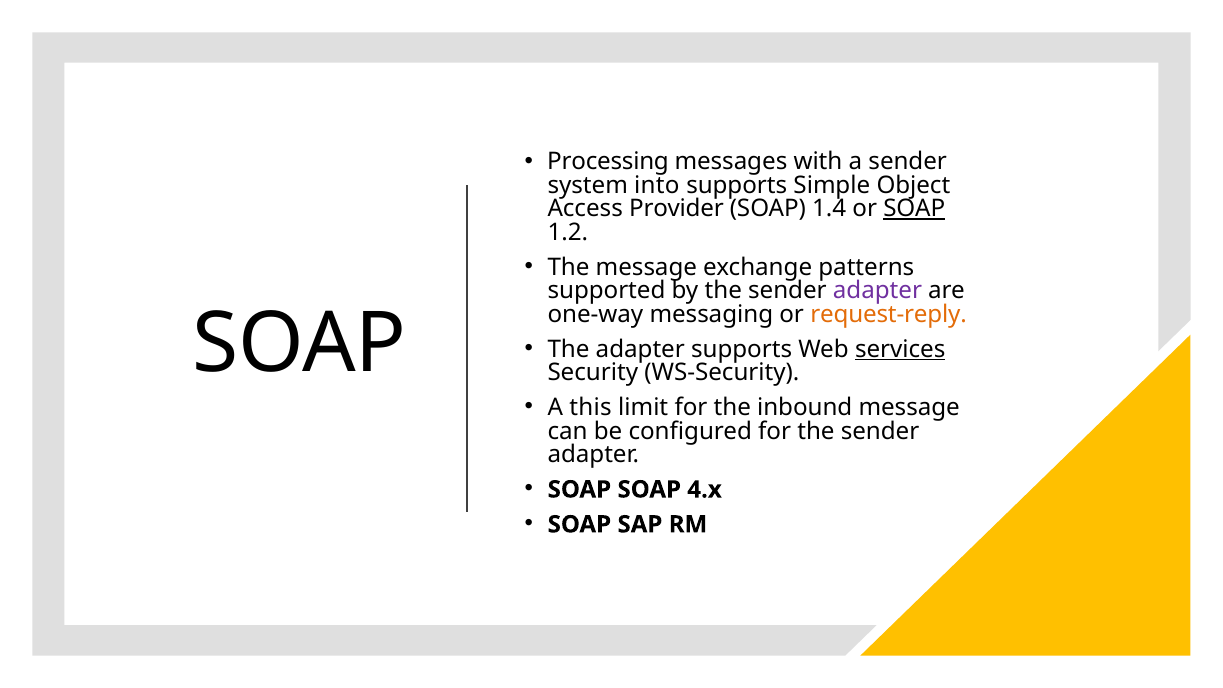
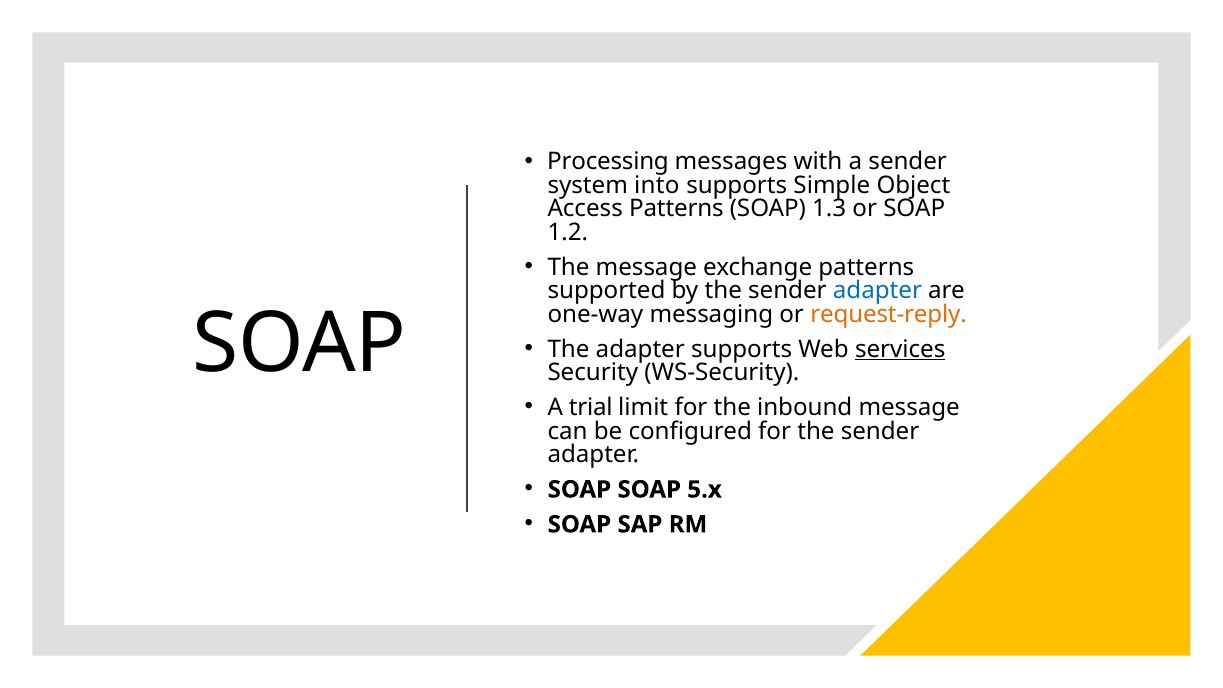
Access Provider: Provider -> Patterns (676, 209)
1.4: 1.4 -> 1.3 (829, 209)
SOAP underline: present -> none (914, 209)
adapter colour: purple -> blue (877, 291)
this: this -> trial (591, 408)
4.x: 4.x -> 5.x (705, 489)
